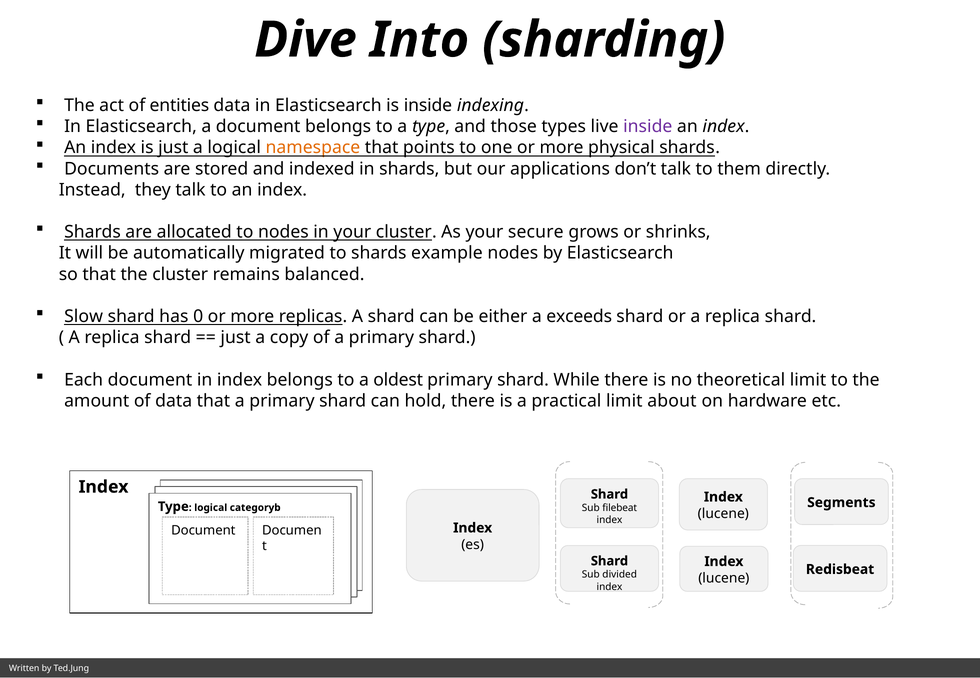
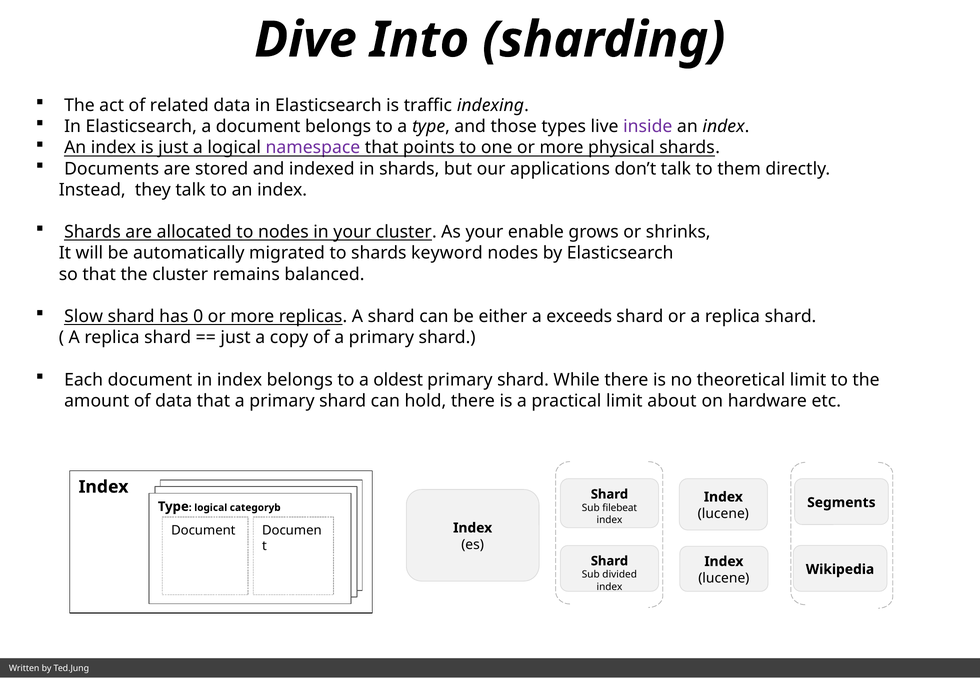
entities: entities -> related (179, 105)
is inside: inside -> traffic (428, 105)
namespace colour: orange -> purple (313, 148)
secure: secure -> enable (536, 232)
example: example -> keyword (447, 253)
Redisbeat: Redisbeat -> Wikipedia (840, 570)
